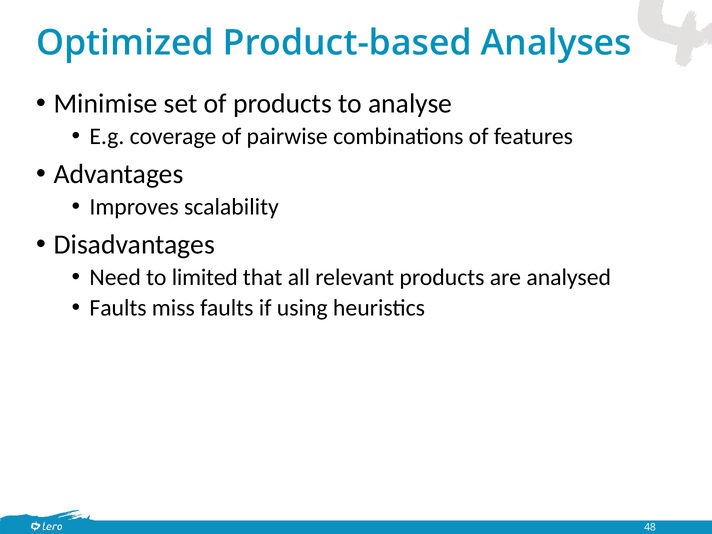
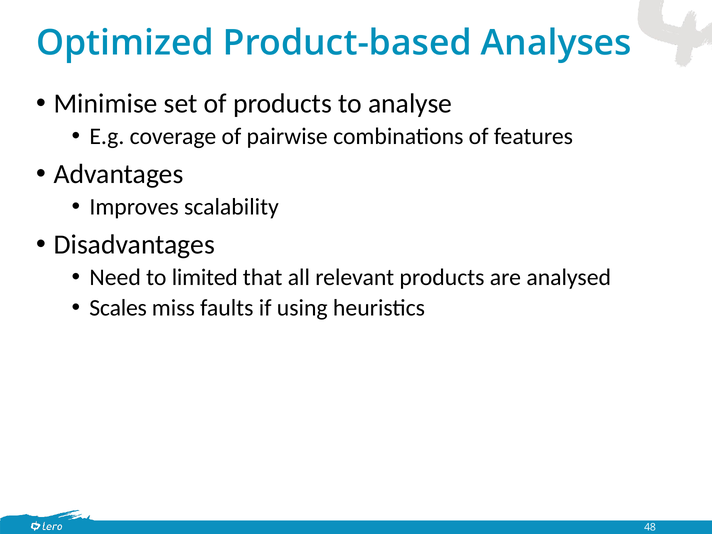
Faults: Faults -> Scales (118, 308)
